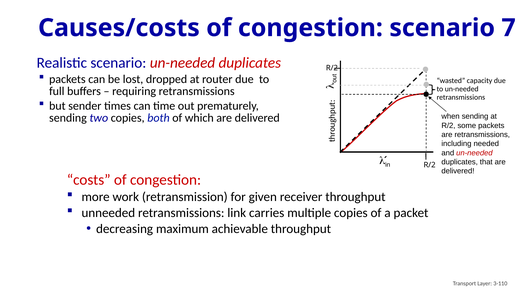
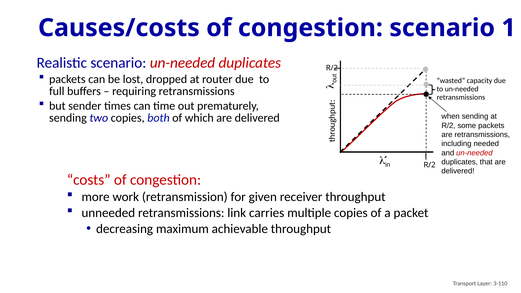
7: 7 -> 1 (509, 28)
